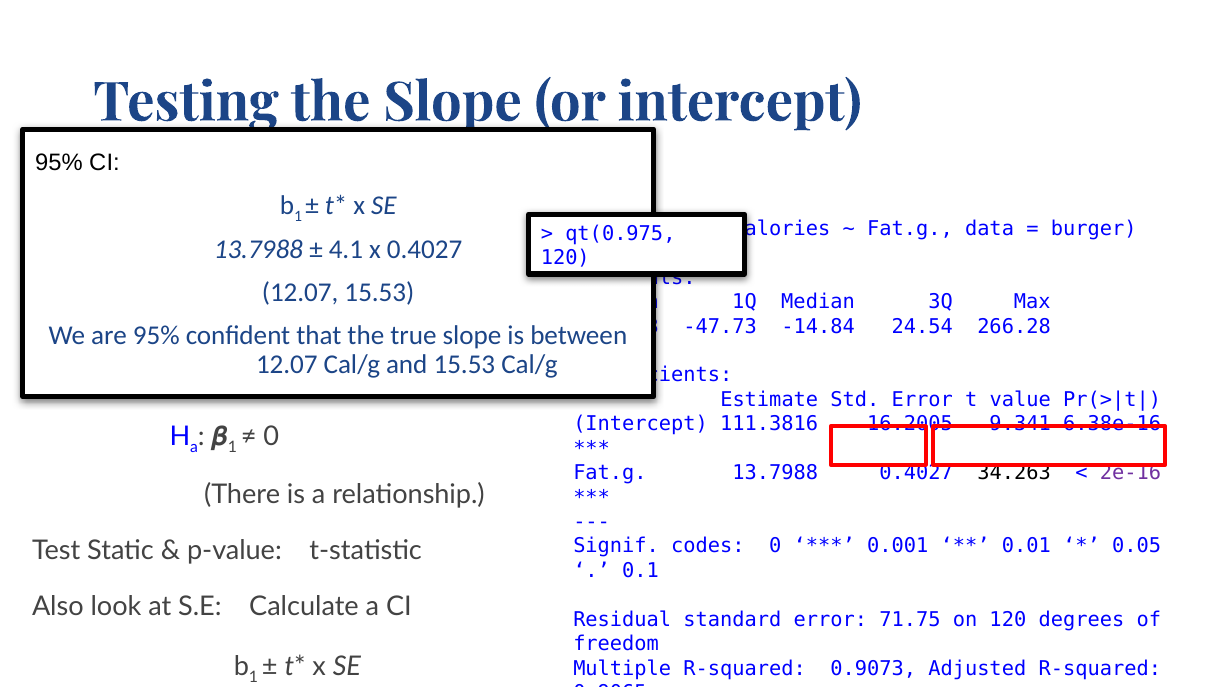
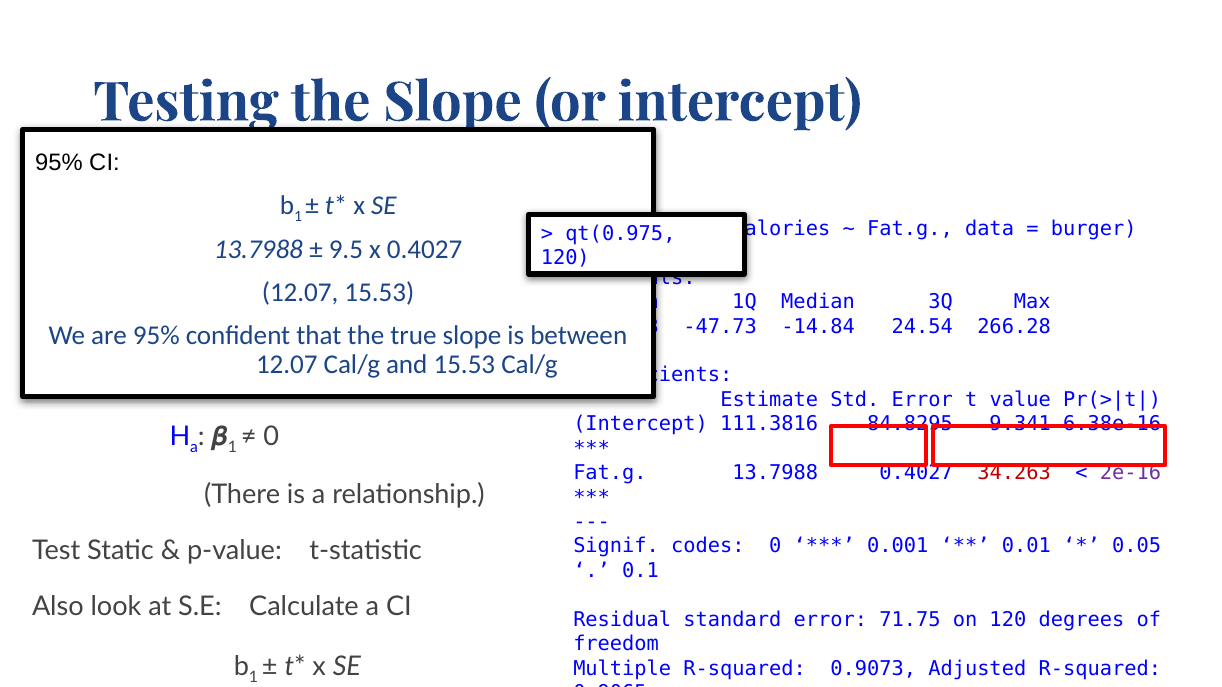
4.1: 4.1 -> 9.5 (346, 250)
16.2005: 16.2005 -> 84.8295 (910, 424)
34.263 colour: black -> red (1014, 473)
